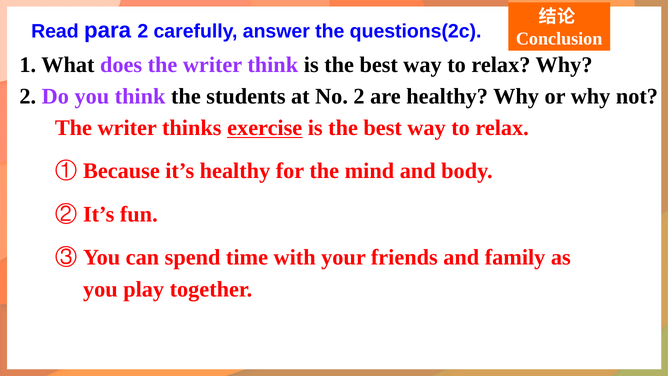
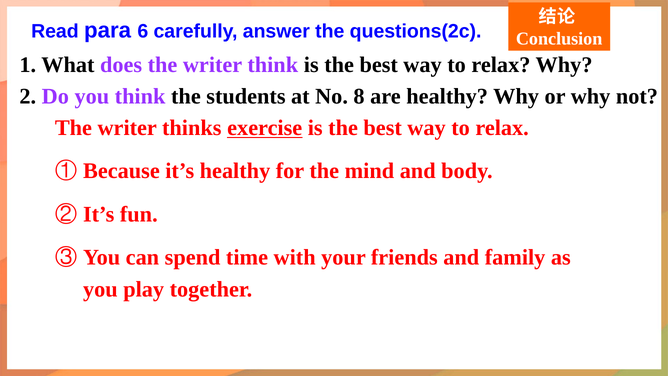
para 2: 2 -> 6 (143, 31)
No 2: 2 -> 8 (359, 96)
